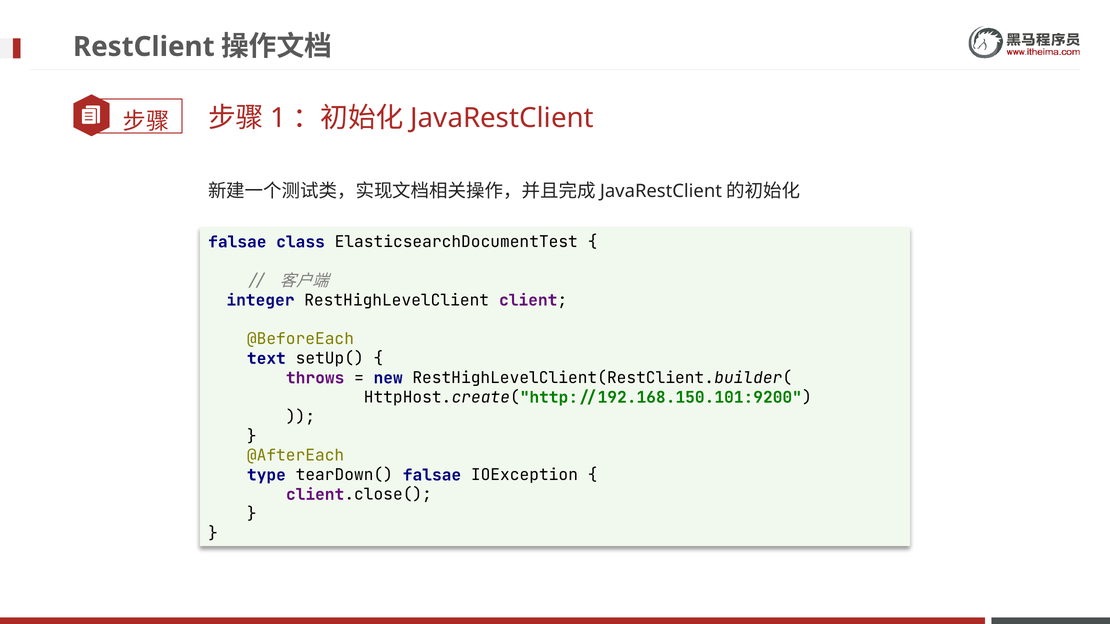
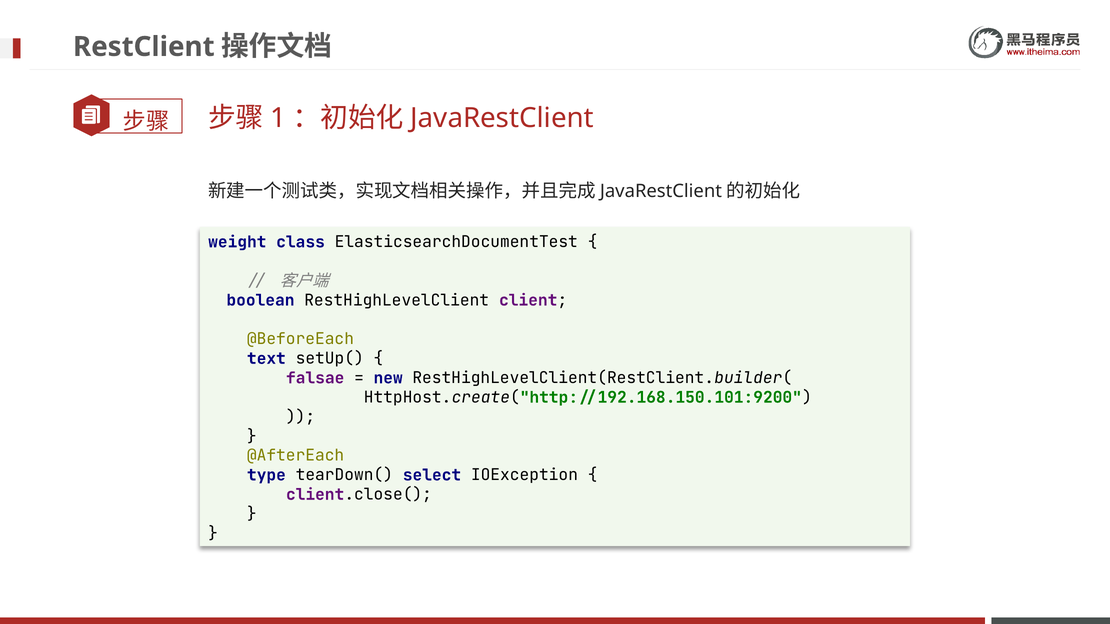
falsae: falsae -> weight (237, 242)
integer: integer -> boolean (260, 300)
throws: throws -> falsae (315, 378)
tearDown( falsae: falsae -> select (432, 475)
